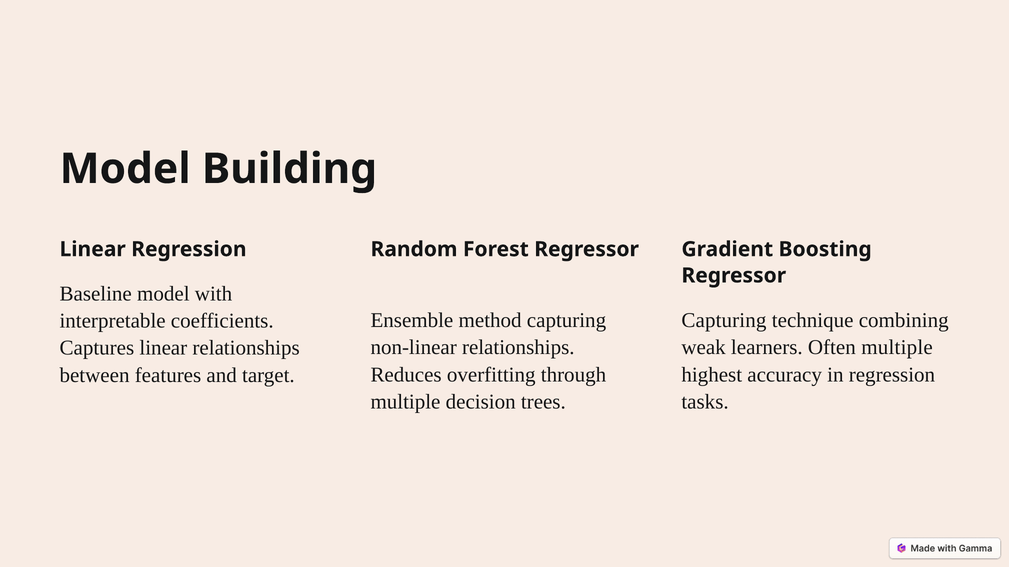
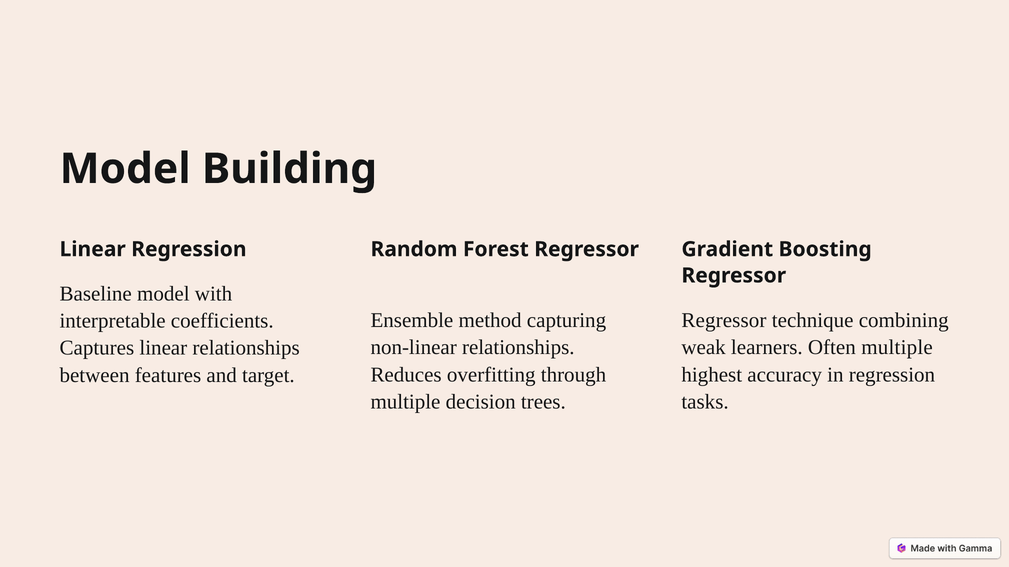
Capturing: Capturing -> Regressor (724, 321)
